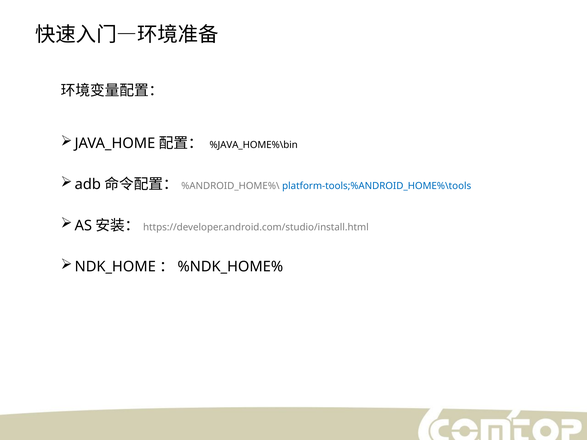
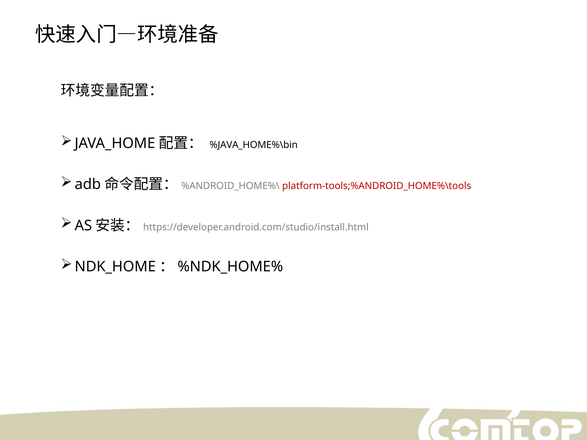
platform-tools;%ANDROID_HOME%\tools colour: blue -> red (377, 186)
